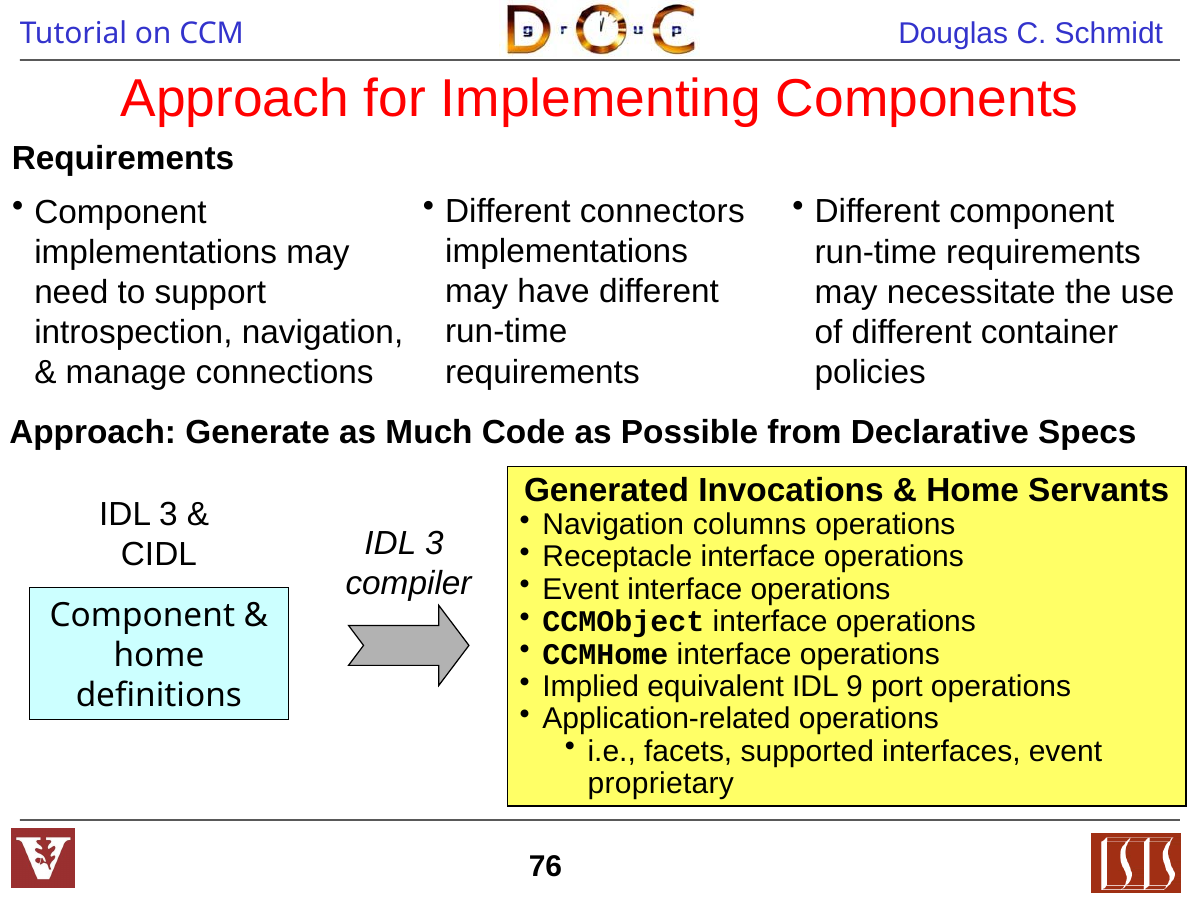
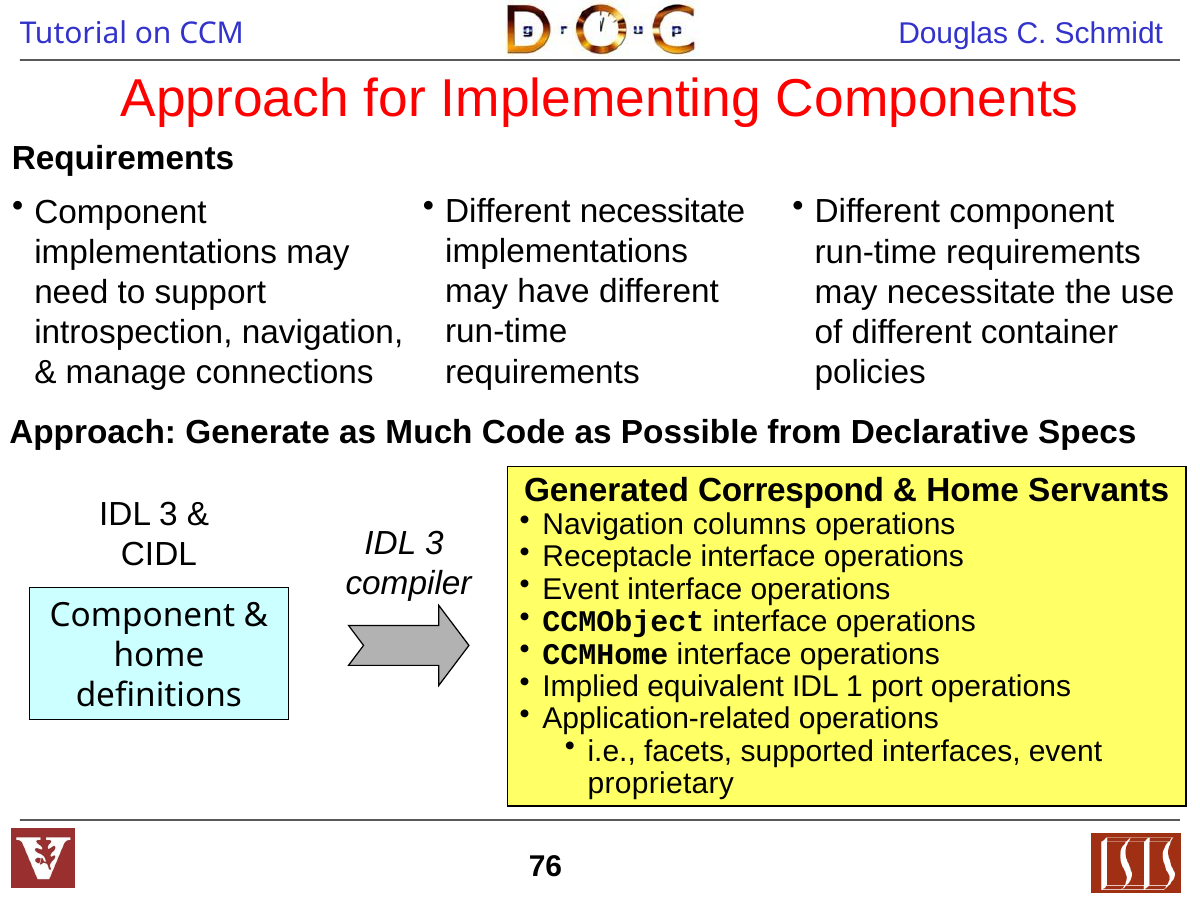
Different connectors: connectors -> necessitate (663, 212)
Invocations: Invocations -> Correspond (791, 490)
9: 9 -> 1 (854, 687)
